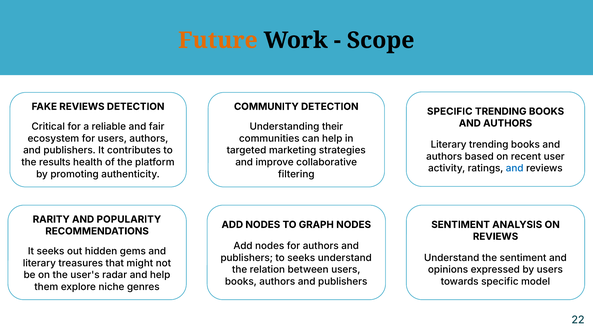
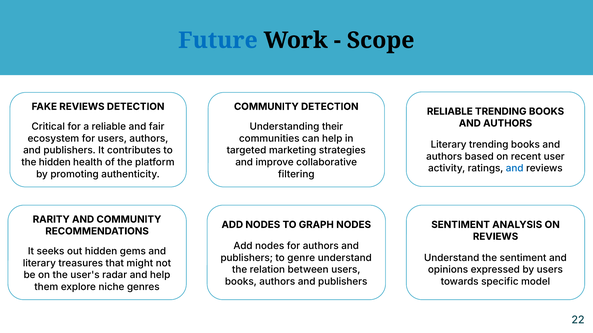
Future colour: orange -> blue (218, 40)
SPECIFIC: SPECIFIC -> RELIABLE (450, 112)
the results: results -> hidden (55, 163)
AND POPULARITY: POPULARITY -> COMMUNITY (129, 220)
to seeks: seeks -> genre (301, 258)
